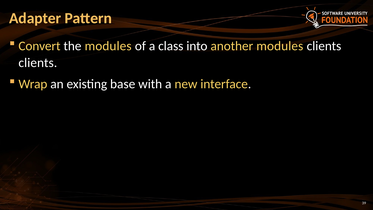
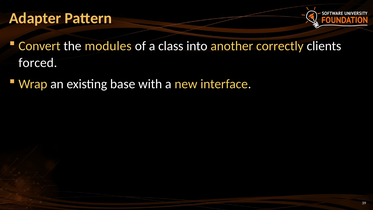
another modules: modules -> correctly (280, 46)
clients: clients -> forced (38, 63)
